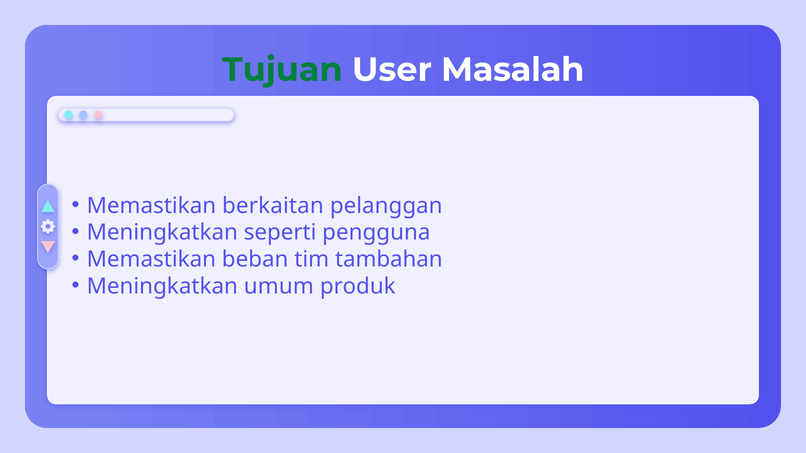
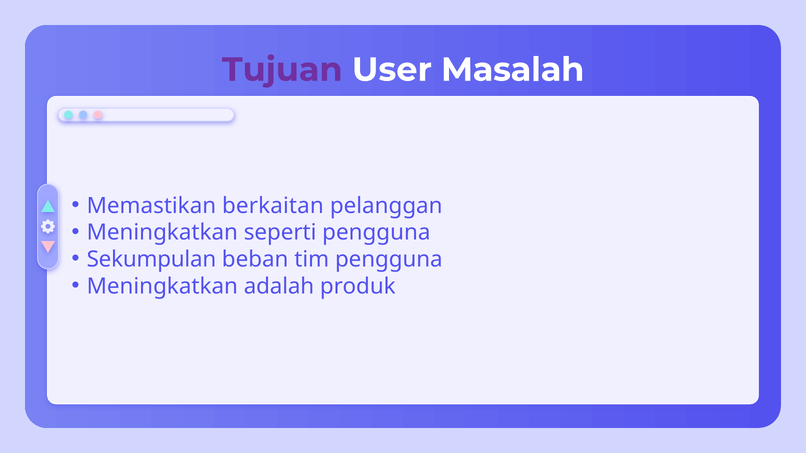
Tujuan colour: green -> purple (282, 70)
Memastikan: Memastikan -> Sekumpulan (151, 260)
tim tambahan: tambahan -> pengguna (389, 260)
umum: umum -> adalah (279, 286)
